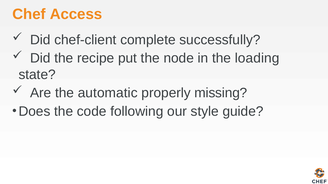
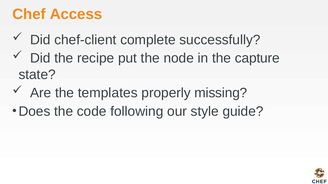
loading: loading -> capture (257, 58)
automatic: automatic -> templates (108, 93)
